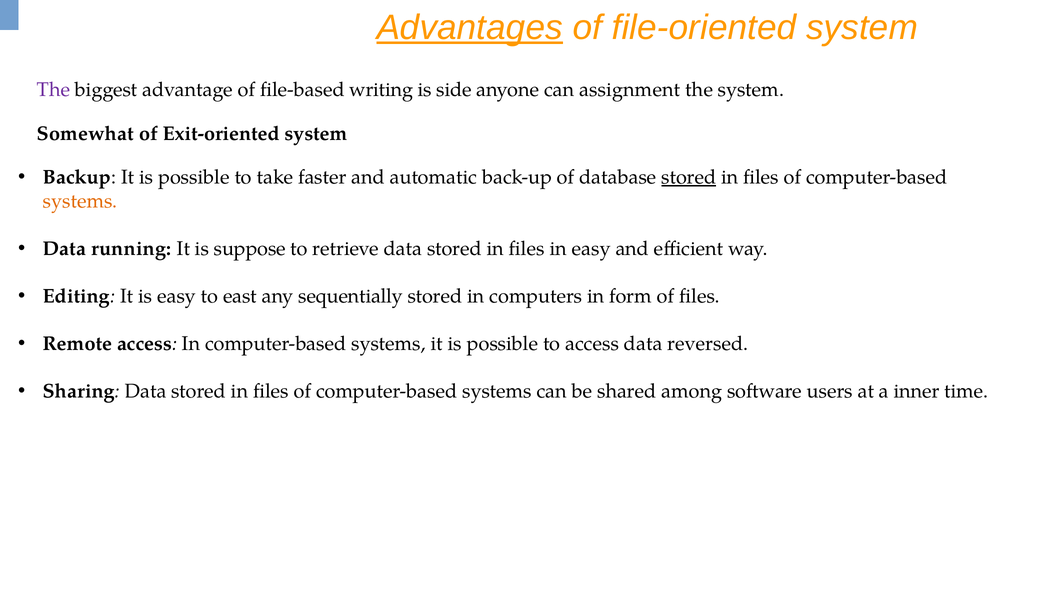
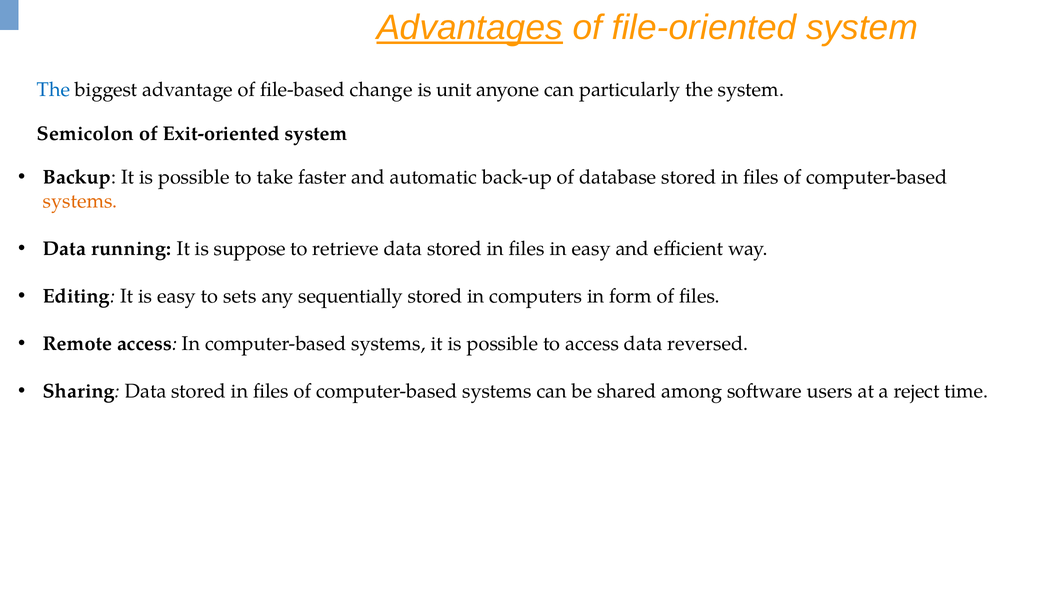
The colour: purple -> blue (53, 90)
writing: writing -> change (381, 90)
side: side -> unit (454, 90)
assignment: assignment -> particularly (630, 90)
Somewhat: Somewhat -> Semicolon (85, 134)
stored underline: present -> none (689, 177)
east: east -> sets (240, 296)
inner: inner -> reject (917, 392)
